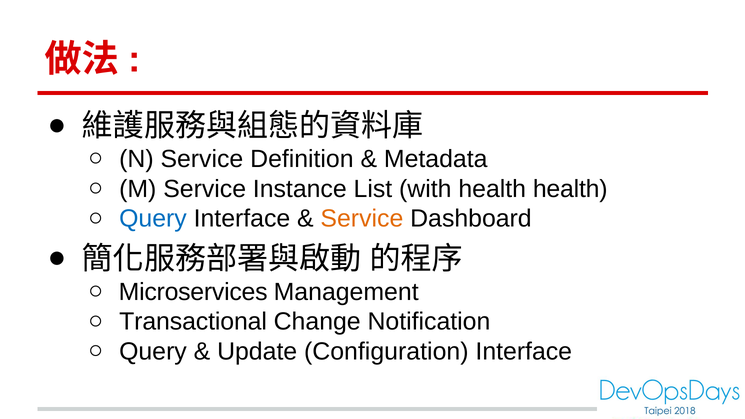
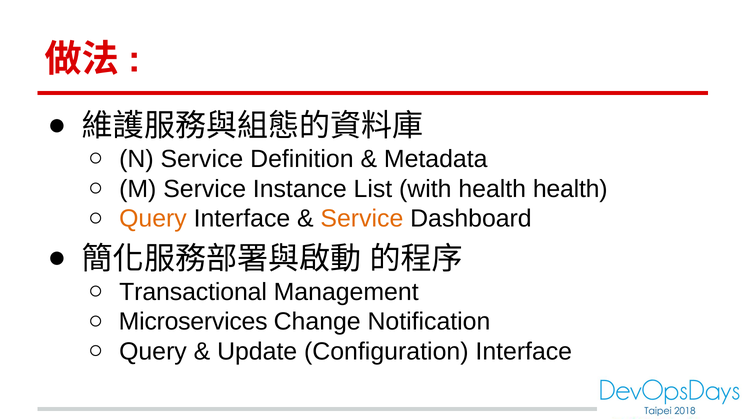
Query colour: blue -> orange (153, 219)
Microservices: Microservices -> Transactional (193, 292)
Transactional: Transactional -> Microservices (193, 322)
